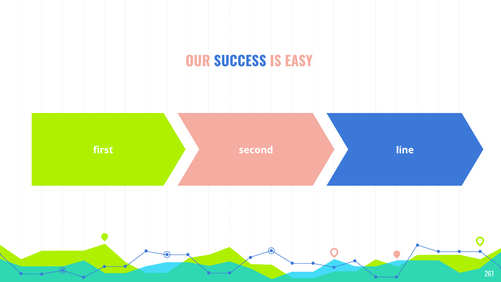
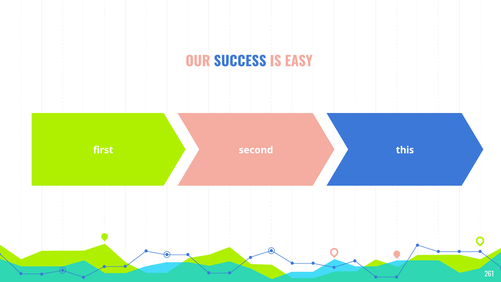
line: line -> this (405, 150)
